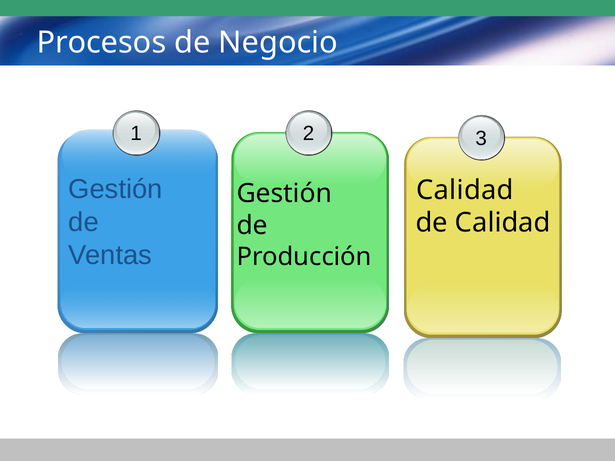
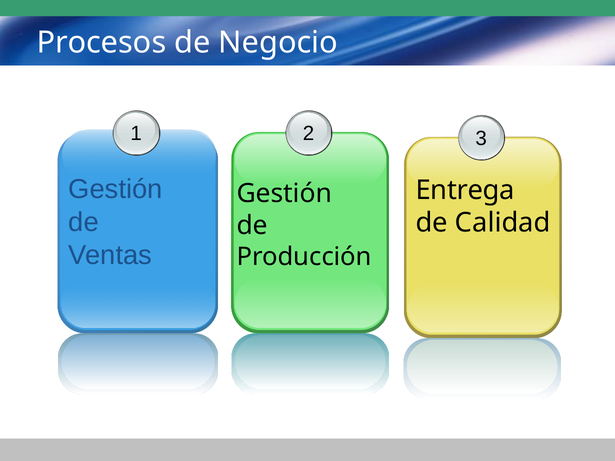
Calidad: Calidad -> Entrega (465, 190)
